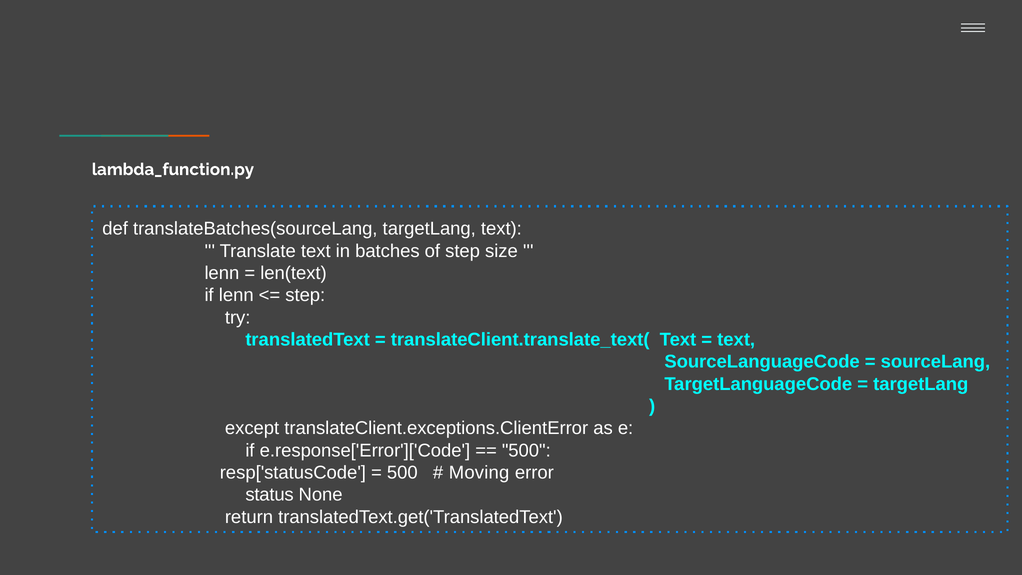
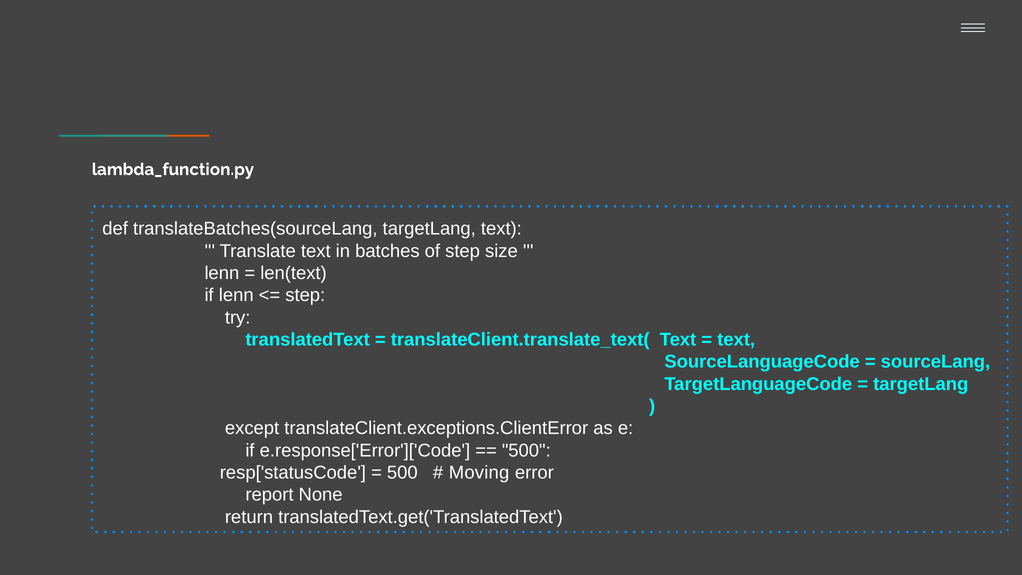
status: status -> report (269, 495)
